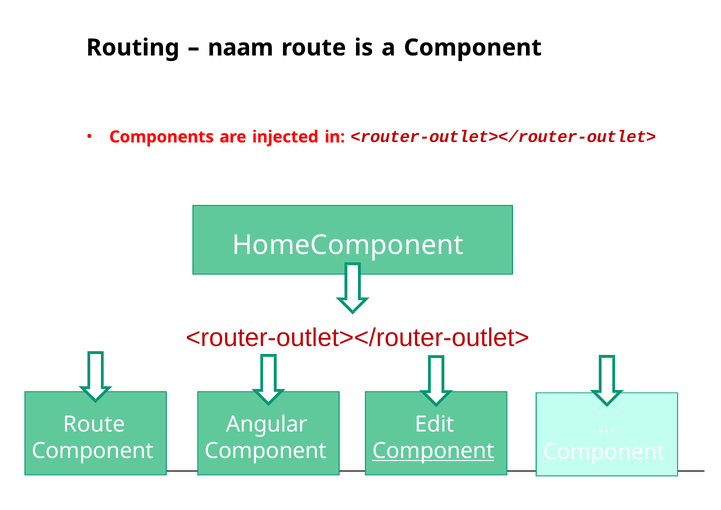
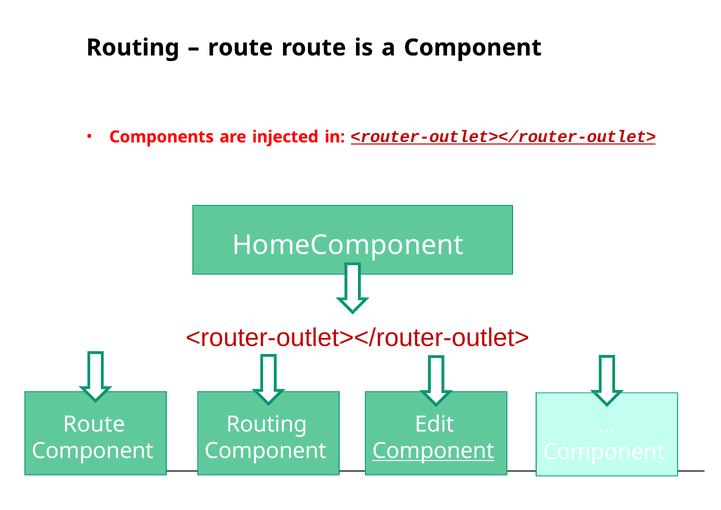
naam: naam -> route (240, 48)
<router-outlet></router-outlet> underline: none -> present (503, 137)
Angular: Angular -> Routing (267, 424)
